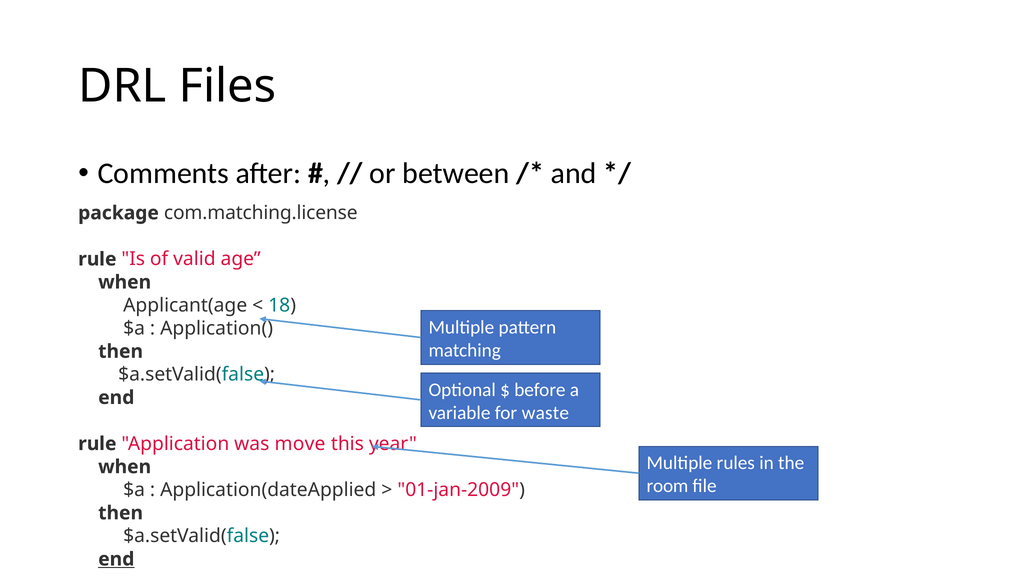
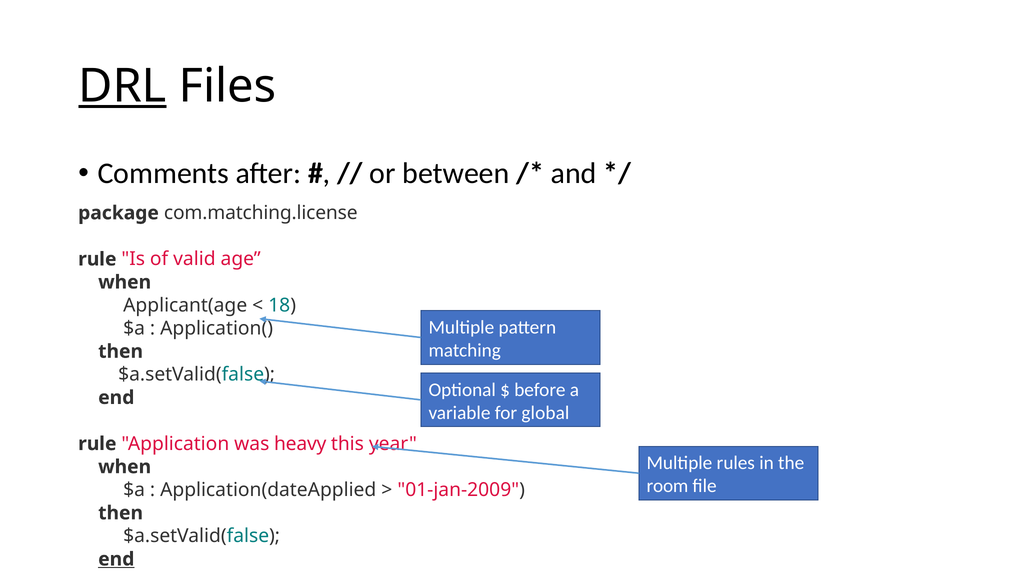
DRL underline: none -> present (122, 86)
waste: waste -> global (545, 413)
move: move -> heavy (300, 444)
